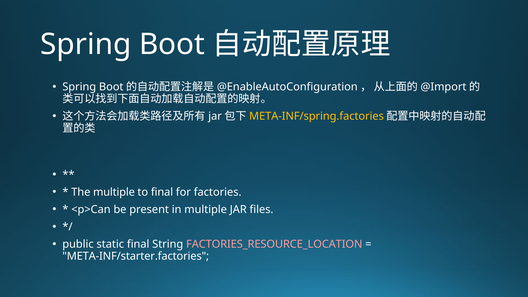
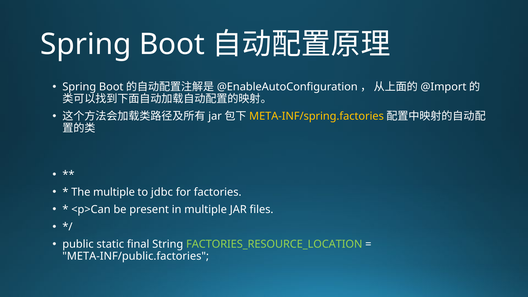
to final: final -> jdbc (162, 192)
FACTORIES_RESOURCE_LOCATION colour: pink -> light green (274, 244)
META-INF/starter.factories: META-INF/starter.factories -> META-INF/public.factories (136, 256)
